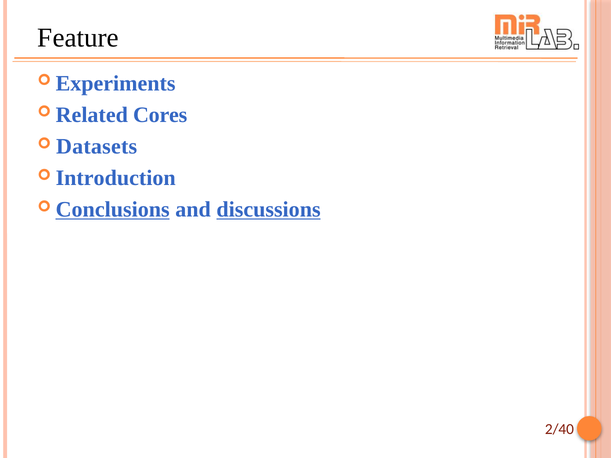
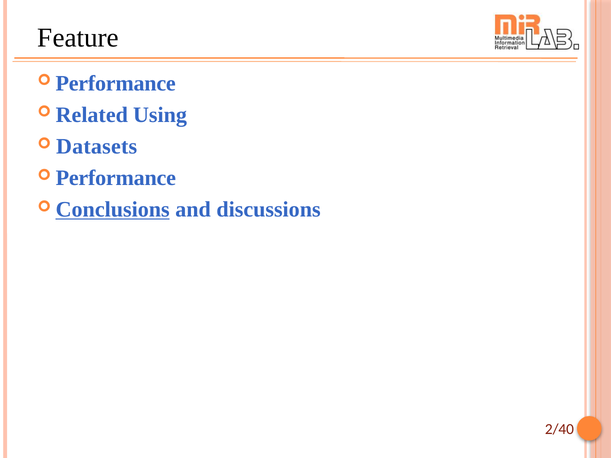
Experiments: Experiments -> Performance (116, 83)
Cores: Cores -> Using (160, 115)
Introduction: Introduction -> Performance (116, 178)
discussions underline: present -> none (269, 210)
